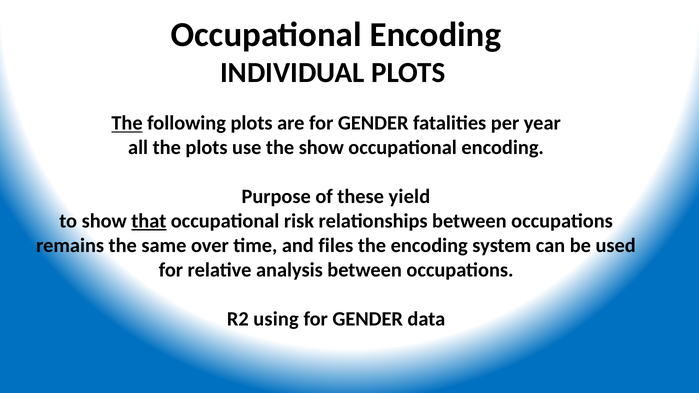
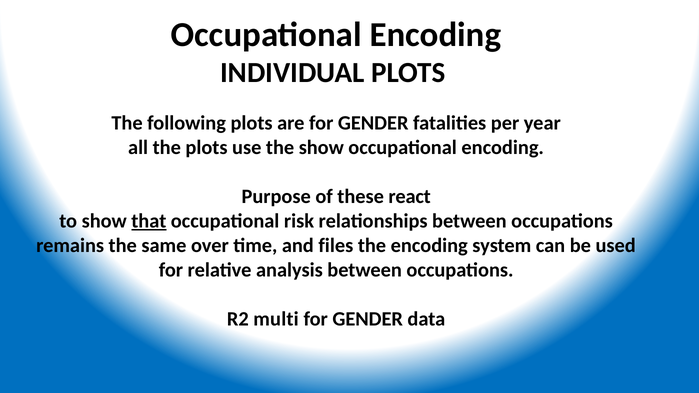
The underline: present -> none (127, 123)
yield: yield -> react (410, 197)
using: using -> multi (276, 319)
